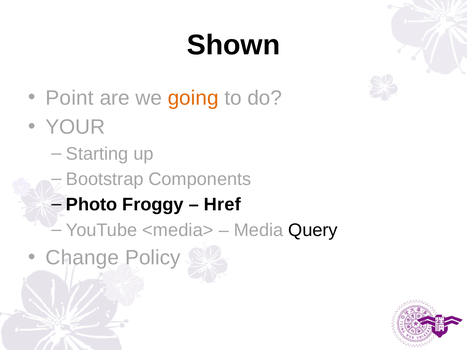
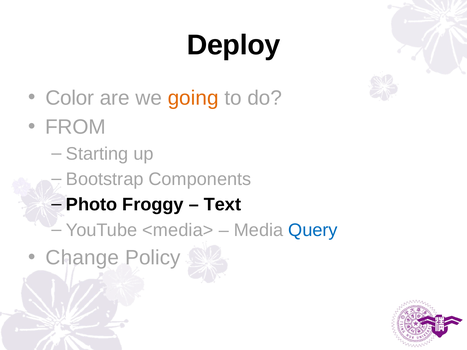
Shown: Shown -> Deploy (234, 45)
Point: Point -> Color (70, 98)
YOUR: YOUR -> FROM (75, 127)
Href: Href -> Text (222, 205)
Query colour: black -> blue (313, 230)
